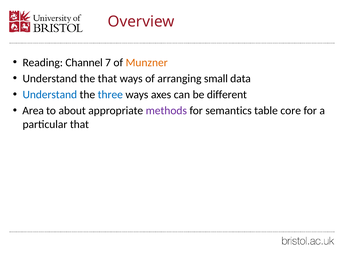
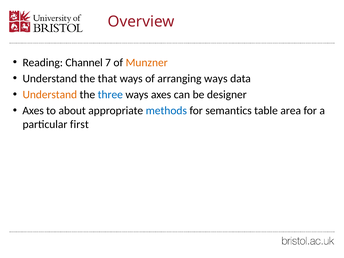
arranging small: small -> ways (216, 79)
Understand colour: blue -> orange (50, 95)
different: different -> designer (227, 95)
Area: Area -> Axes (33, 111)
methods colour: purple -> blue (166, 111)
core: core -> area (291, 111)
particular that: that -> first (79, 124)
